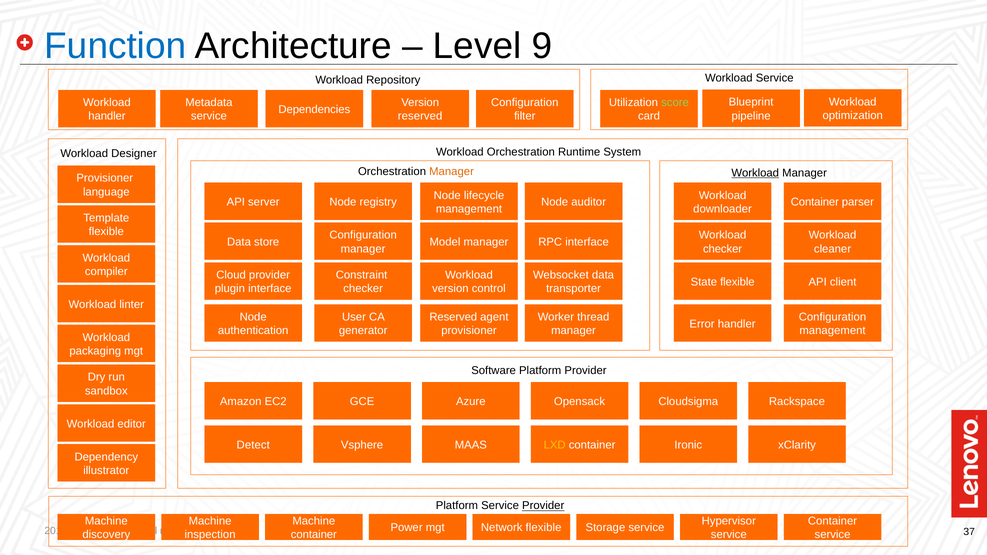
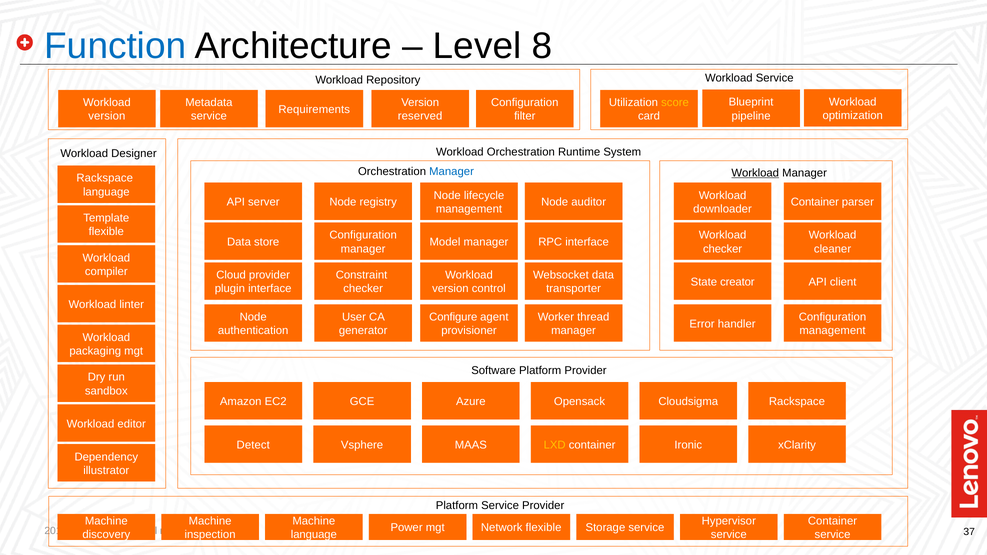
9: 9 -> 8 (542, 46)
score colour: light green -> yellow (675, 103)
Dependencies: Dependencies -> Requirements (314, 110)
handler: handler -> version (107, 116)
Manager colour: orange -> blue (452, 172)
Provisioner: Provisioner -> Rackspace (105, 178)
State flexible: flexible -> creator (737, 282)
Reserved: Reserved -> Configure (453, 317)
Provider underline: present -> none (543, 506)
container: container -> language (314, 535)
